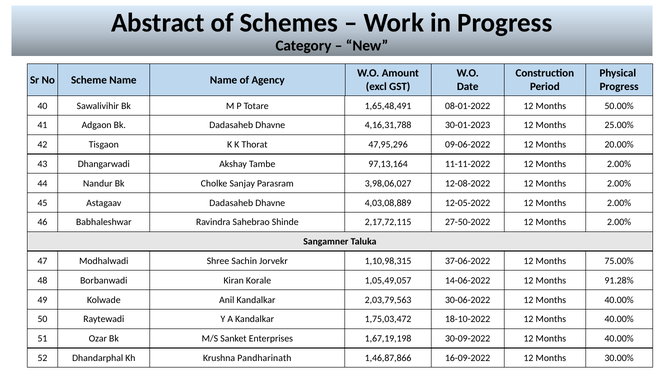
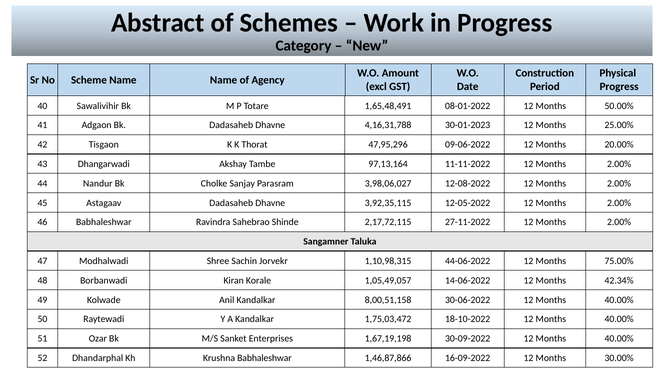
4,03,08,889: 4,03,08,889 -> 3,92,35,115 (388, 203)
27-50-2022: 27-50-2022 -> 27-11-2022 (468, 223)
37-06-2022: 37-06-2022 -> 44-06-2022 (468, 261)
91.28%: 91.28% -> 42.34% (619, 281)
2,03,79,563: 2,03,79,563 -> 8,00,51,158 (388, 300)
Krushna Pandharinath: Pandharinath -> Babhaleshwar (264, 359)
